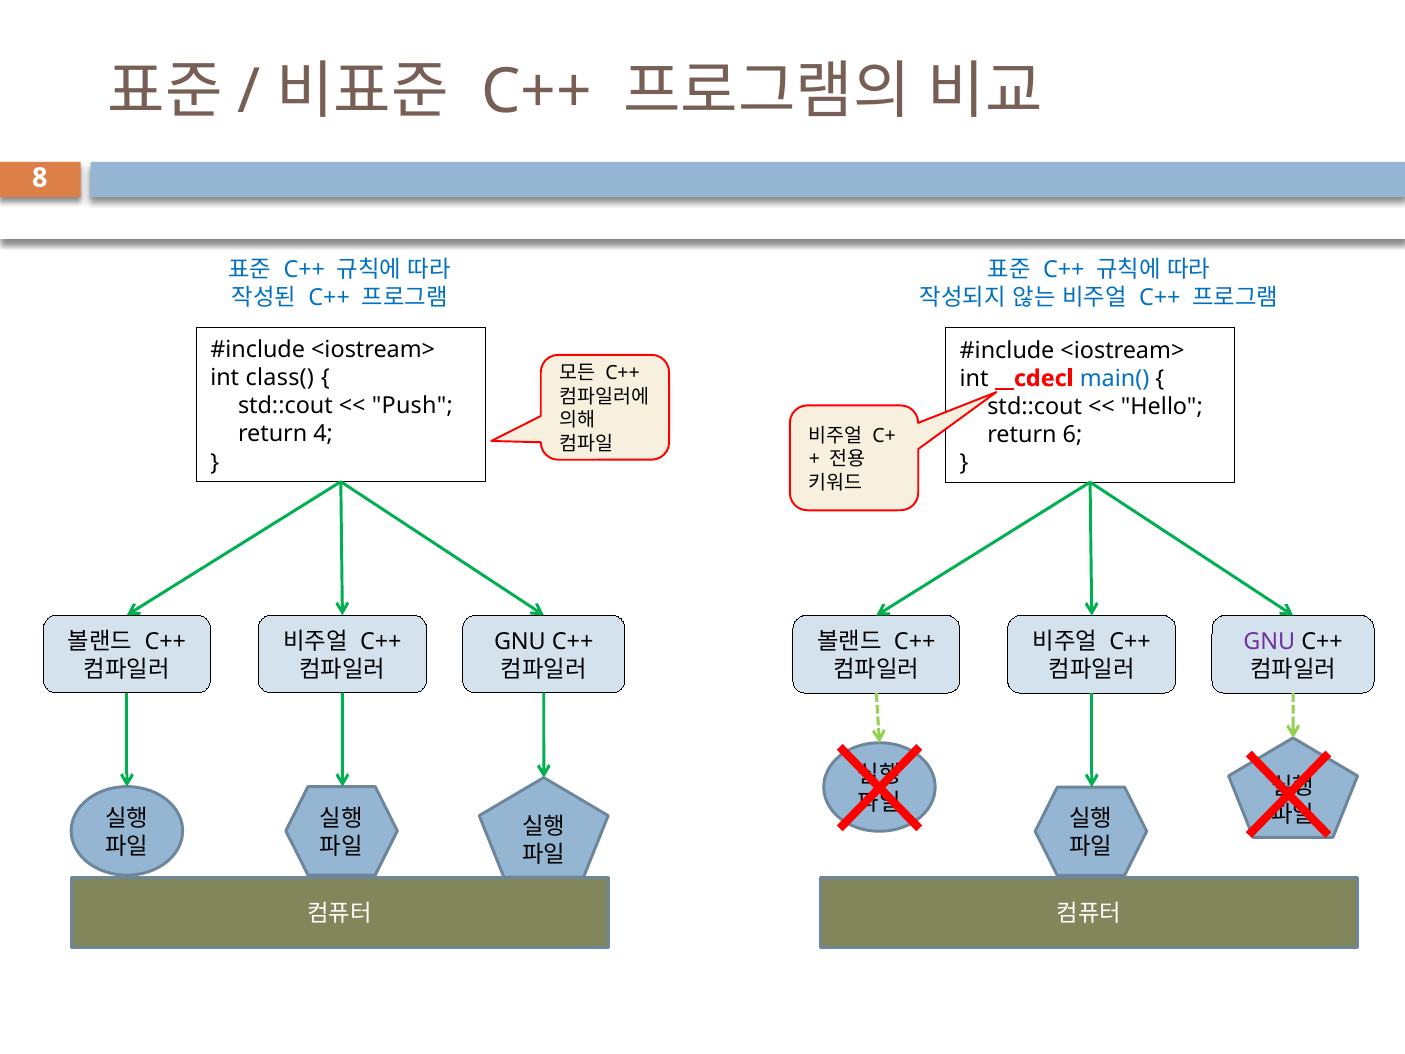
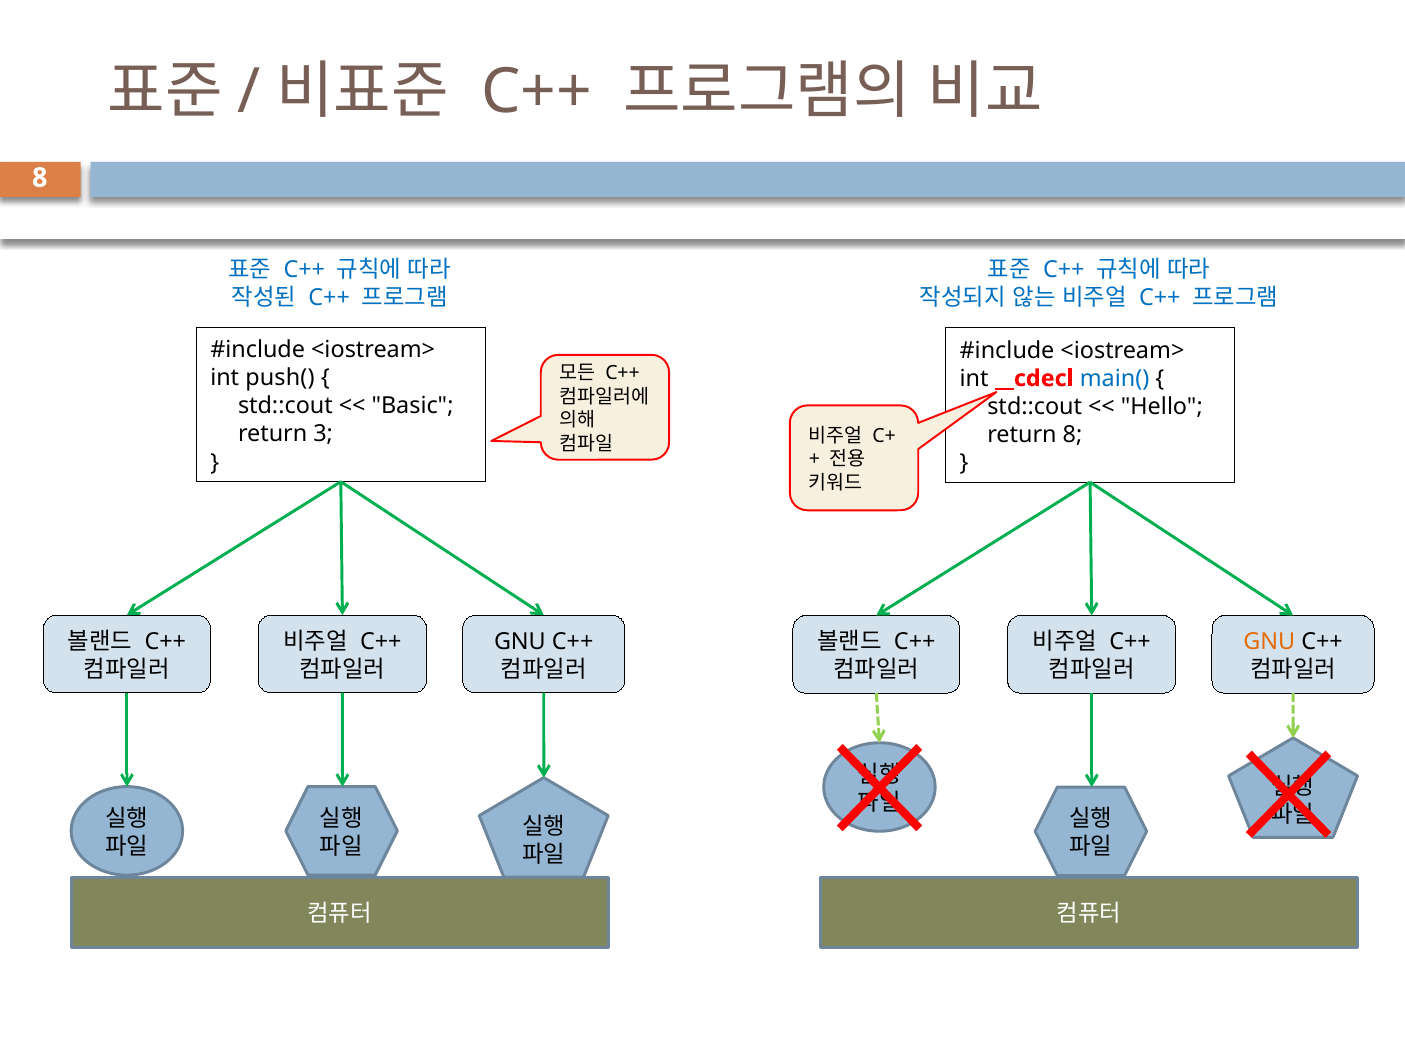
class(: class( -> push( (280, 378)
Push: Push -> Basic (413, 406)
4: 4 -> 3 (323, 434)
6: 6 -> 8 (1072, 435)
GNU colour: purple -> orange (1269, 642)
